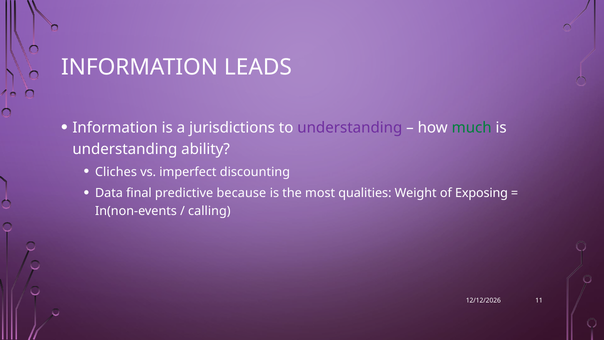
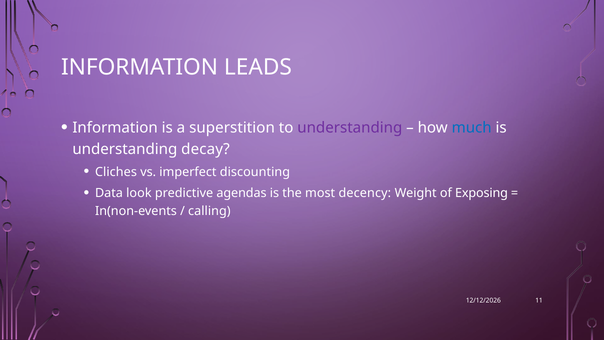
jurisdictions: jurisdictions -> superstition (232, 127)
much colour: green -> blue (472, 127)
ability: ability -> decay (205, 149)
final: final -> look (139, 193)
because: because -> agendas (242, 193)
qualities: qualities -> decency (365, 193)
